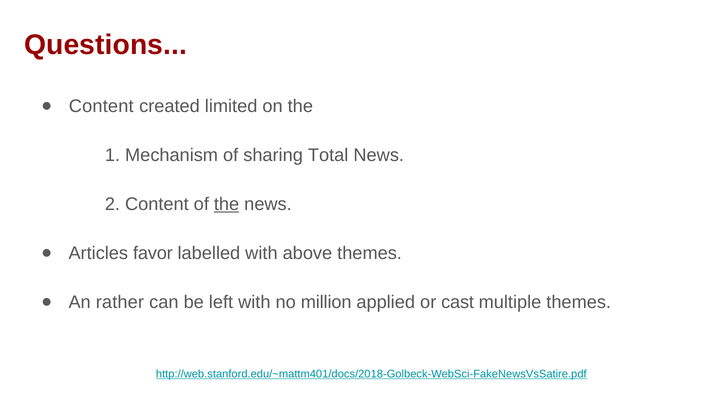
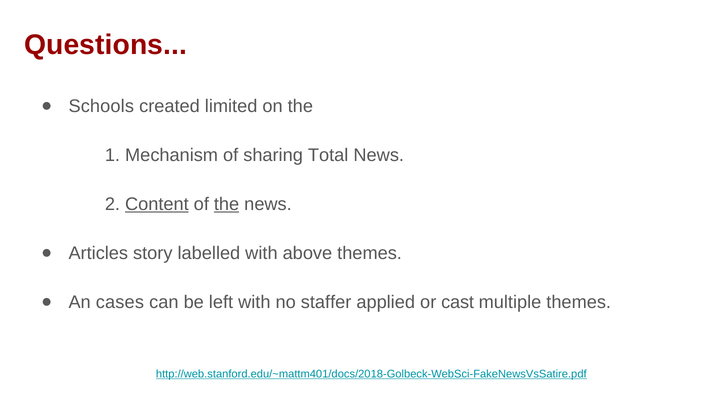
Content: Content -> Schools (101, 106)
Content underline: none -> present (157, 204)
favor: favor -> story (153, 253)
rather: rather -> cases (120, 302)
million: million -> staffer (326, 302)
